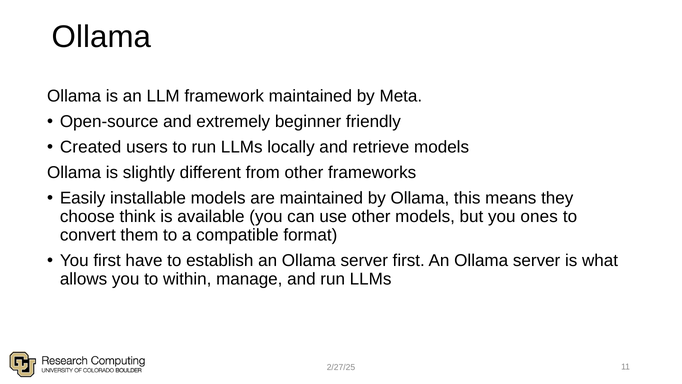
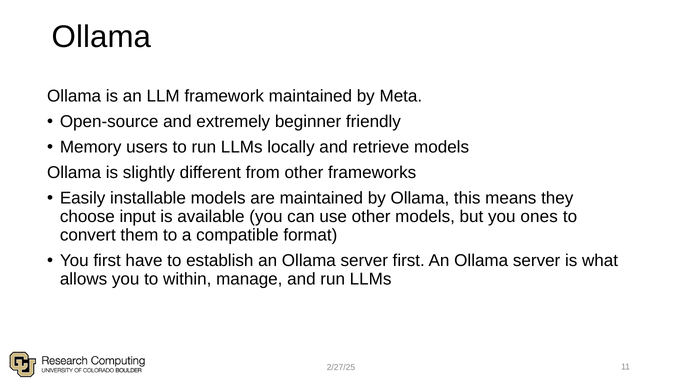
Created: Created -> Memory (91, 147)
think: think -> input (138, 217)
